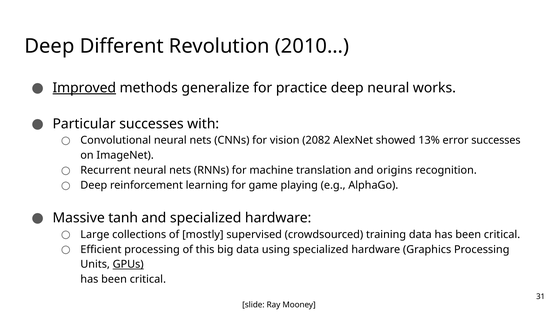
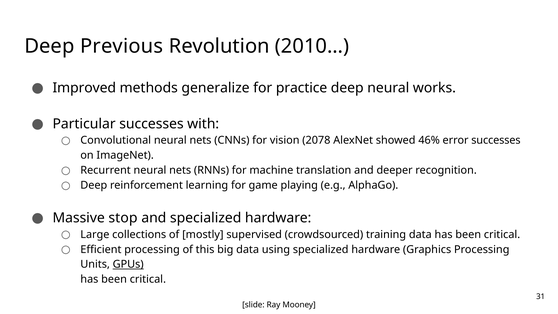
Different: Different -> Previous (122, 46)
Improved underline: present -> none (84, 88)
2082: 2082 -> 2078 (316, 140)
13%: 13% -> 46% (429, 140)
origins: origins -> deeper (395, 170)
tanh: tanh -> stop (123, 218)
